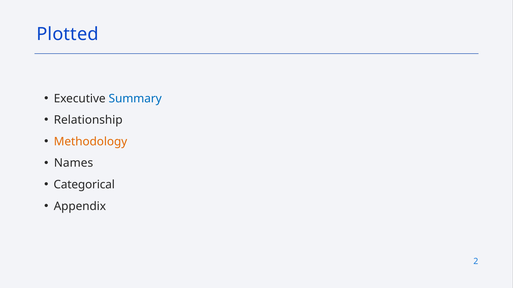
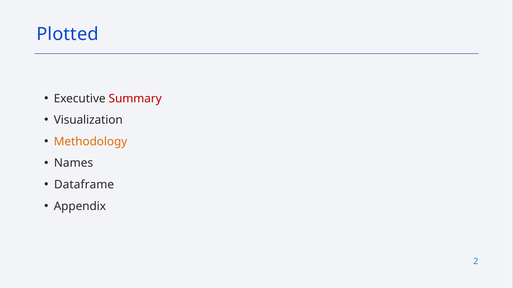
Summary colour: blue -> red (135, 99)
Relationship: Relationship -> Visualization (88, 120)
Categorical: Categorical -> Dataframe (84, 185)
